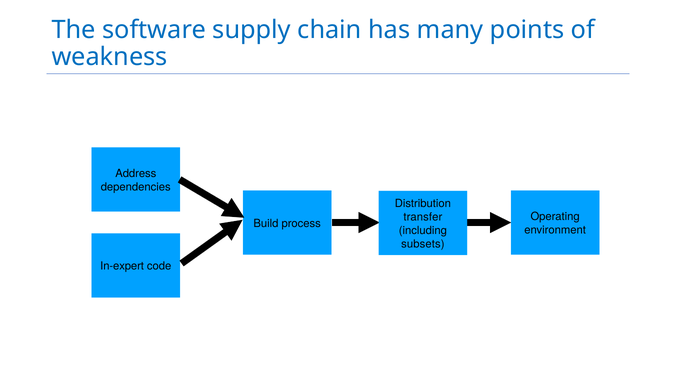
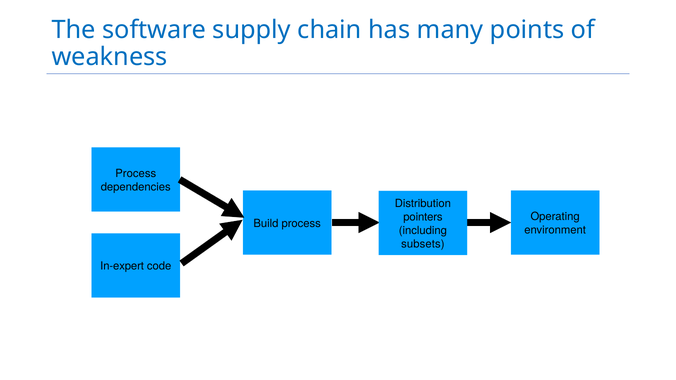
Address: Address -> Process (136, 174)
transfer: transfer -> pointers (423, 217)
